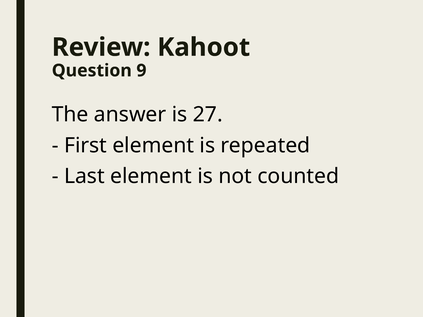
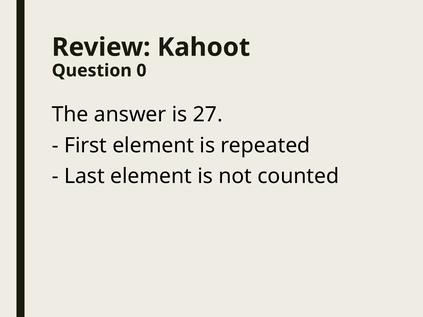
9: 9 -> 0 (141, 71)
